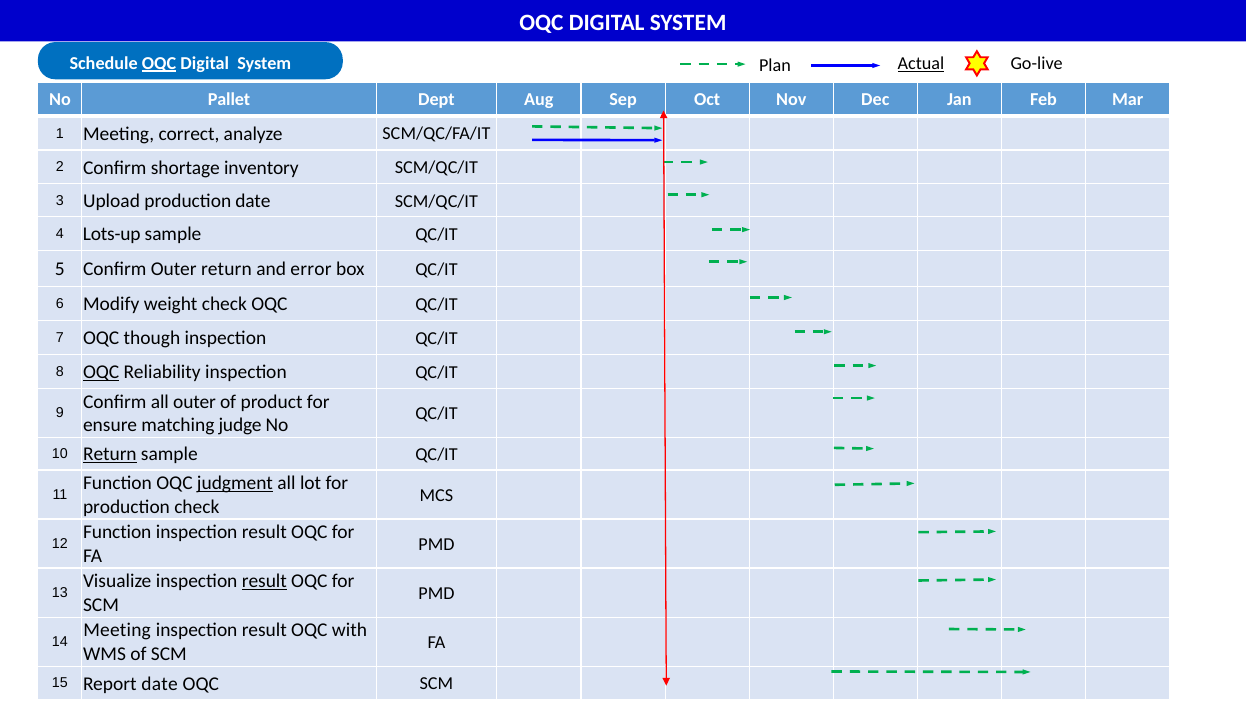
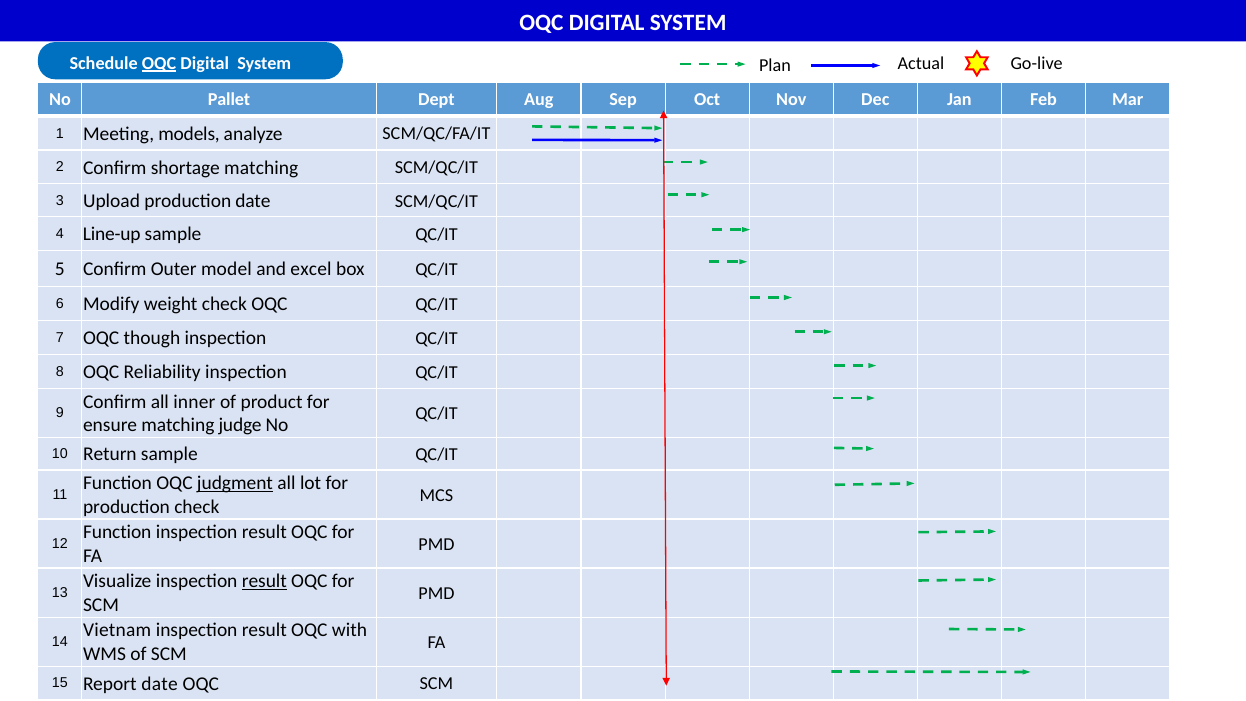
Actual underline: present -> none (921, 64)
correct: correct -> models (189, 134)
shortage inventory: inventory -> matching (261, 168)
Lots-up: Lots-up -> Line-up (112, 234)
Outer return: return -> model (226, 269)
error: error -> excel (311, 269)
OQC underline: present -> none (101, 372)
all outer: outer -> inner (194, 402)
Return underline: present -> none (110, 454)
Meeting: Meeting -> Vietnam (117, 630)
